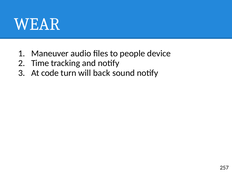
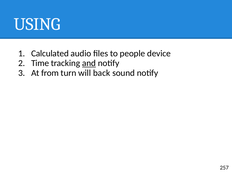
WEAR: WEAR -> USING (37, 24)
Maneuver: Maneuver -> Calculated (50, 53)
and underline: none -> present (89, 63)
code: code -> from (50, 73)
